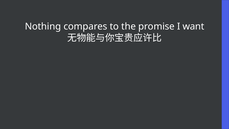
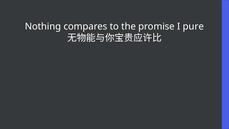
want: want -> pure (193, 26)
